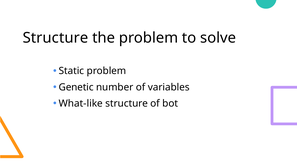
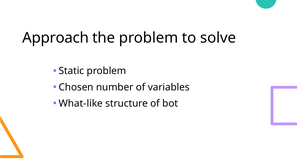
Structure: Structure -> Approach (56, 38)
Genetic: Genetic -> Chosen (76, 87)
